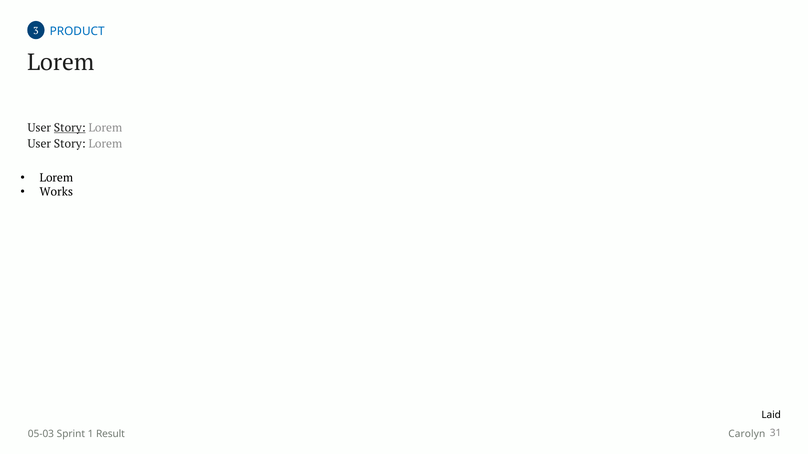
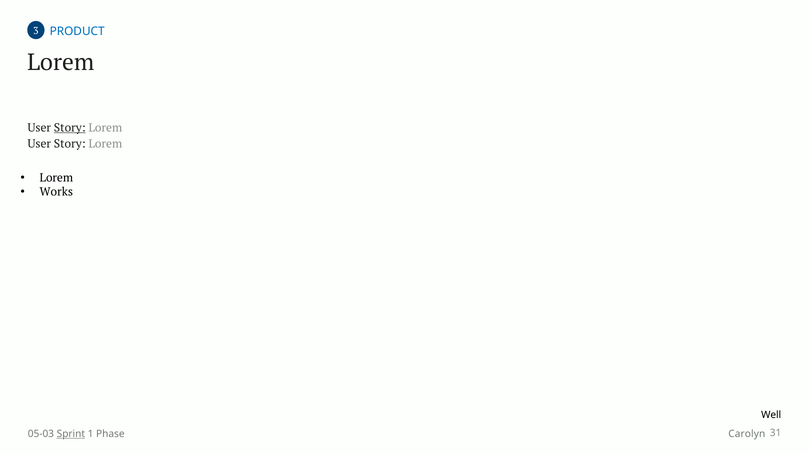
Laid: Laid -> Well (771, 415)
Sprint underline: none -> present (71, 434)
Result: Result -> Phase (110, 434)
